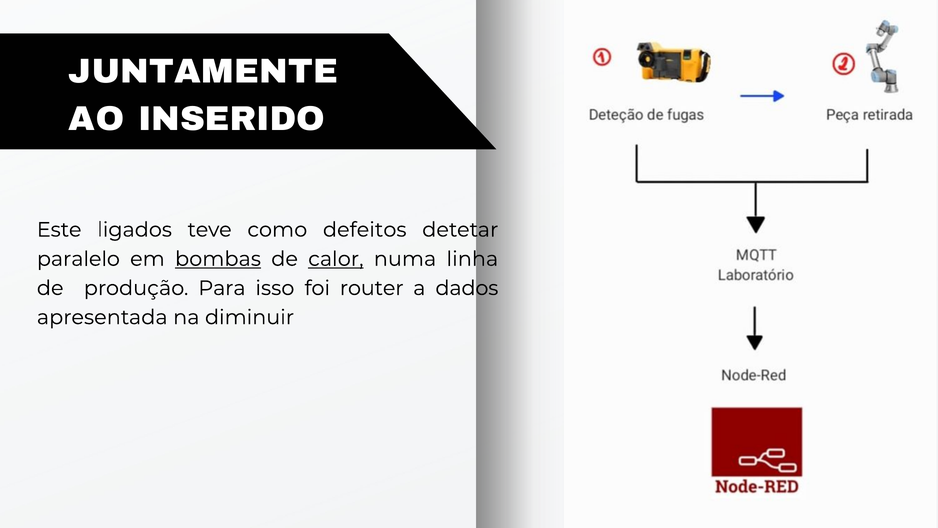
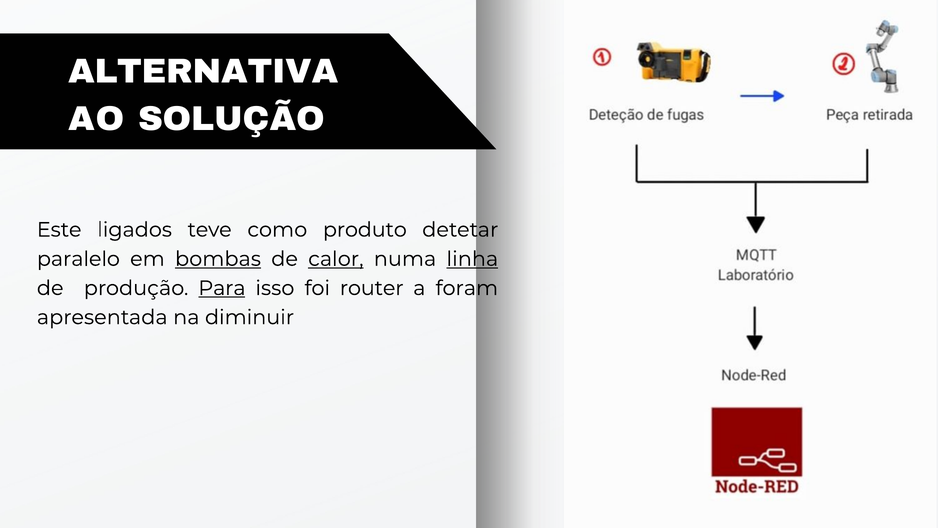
JUNTAMENTE: JUNTAMENTE -> ALTERNATIVA (203, 71)
INSERIDO: INSERIDO -> SOLUÇÃO (232, 119)
defeitos: defeitos -> produto (365, 230)
linha underline: none -> present (472, 259)
Para underline: none -> present (222, 288)
dados: dados -> foram (467, 288)
